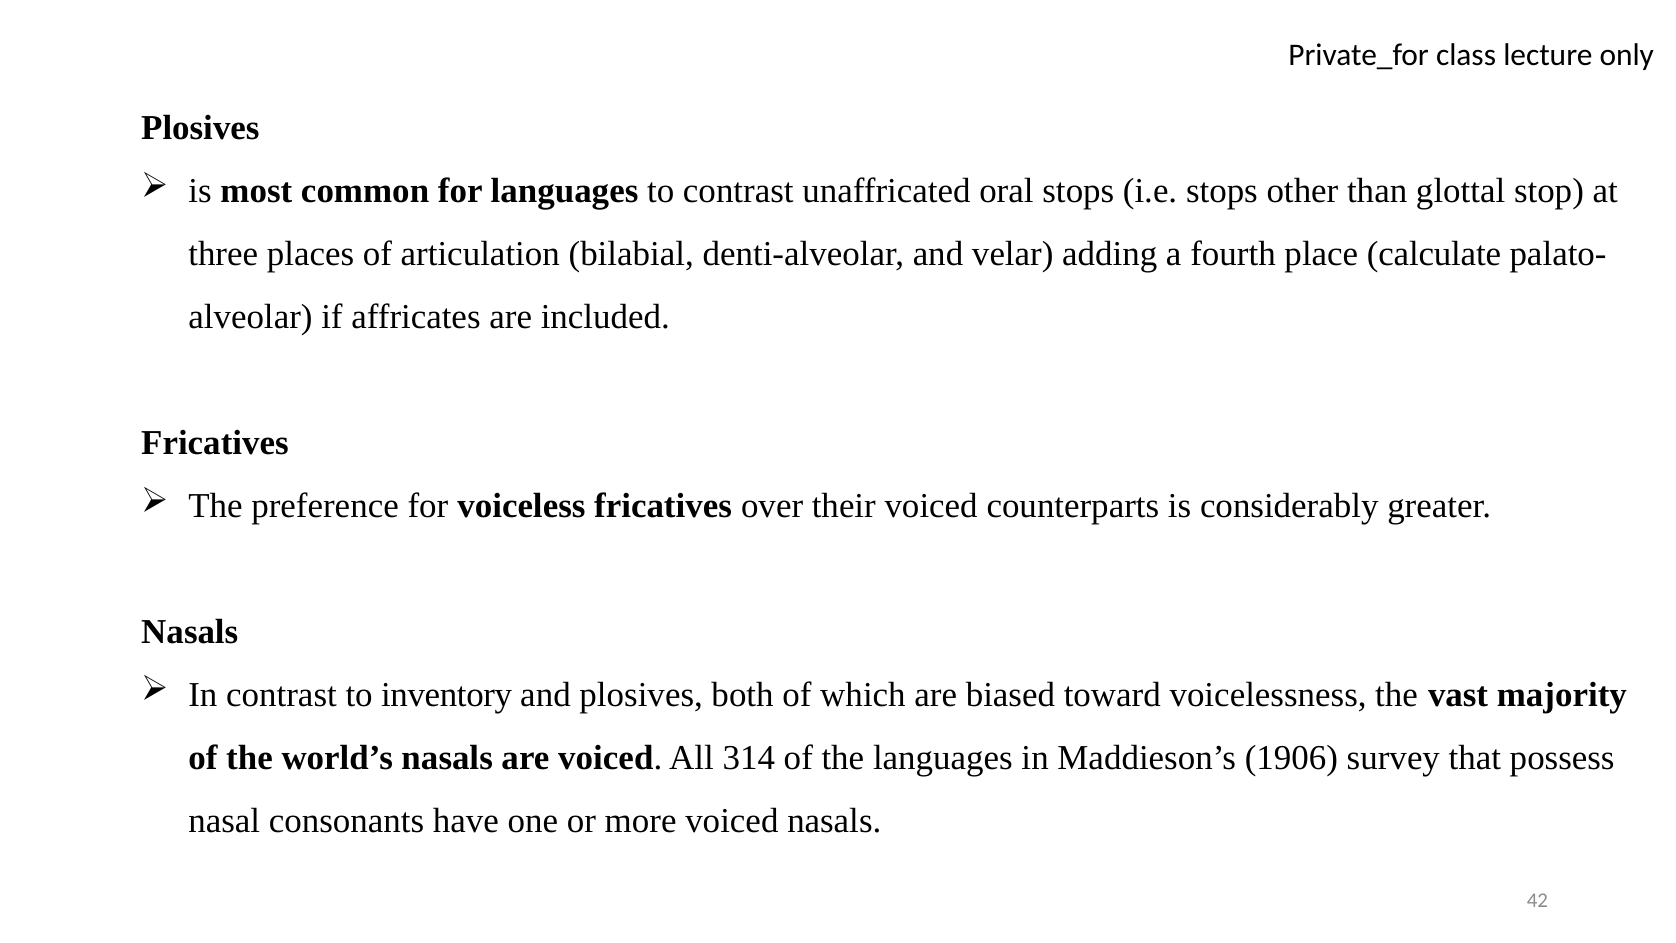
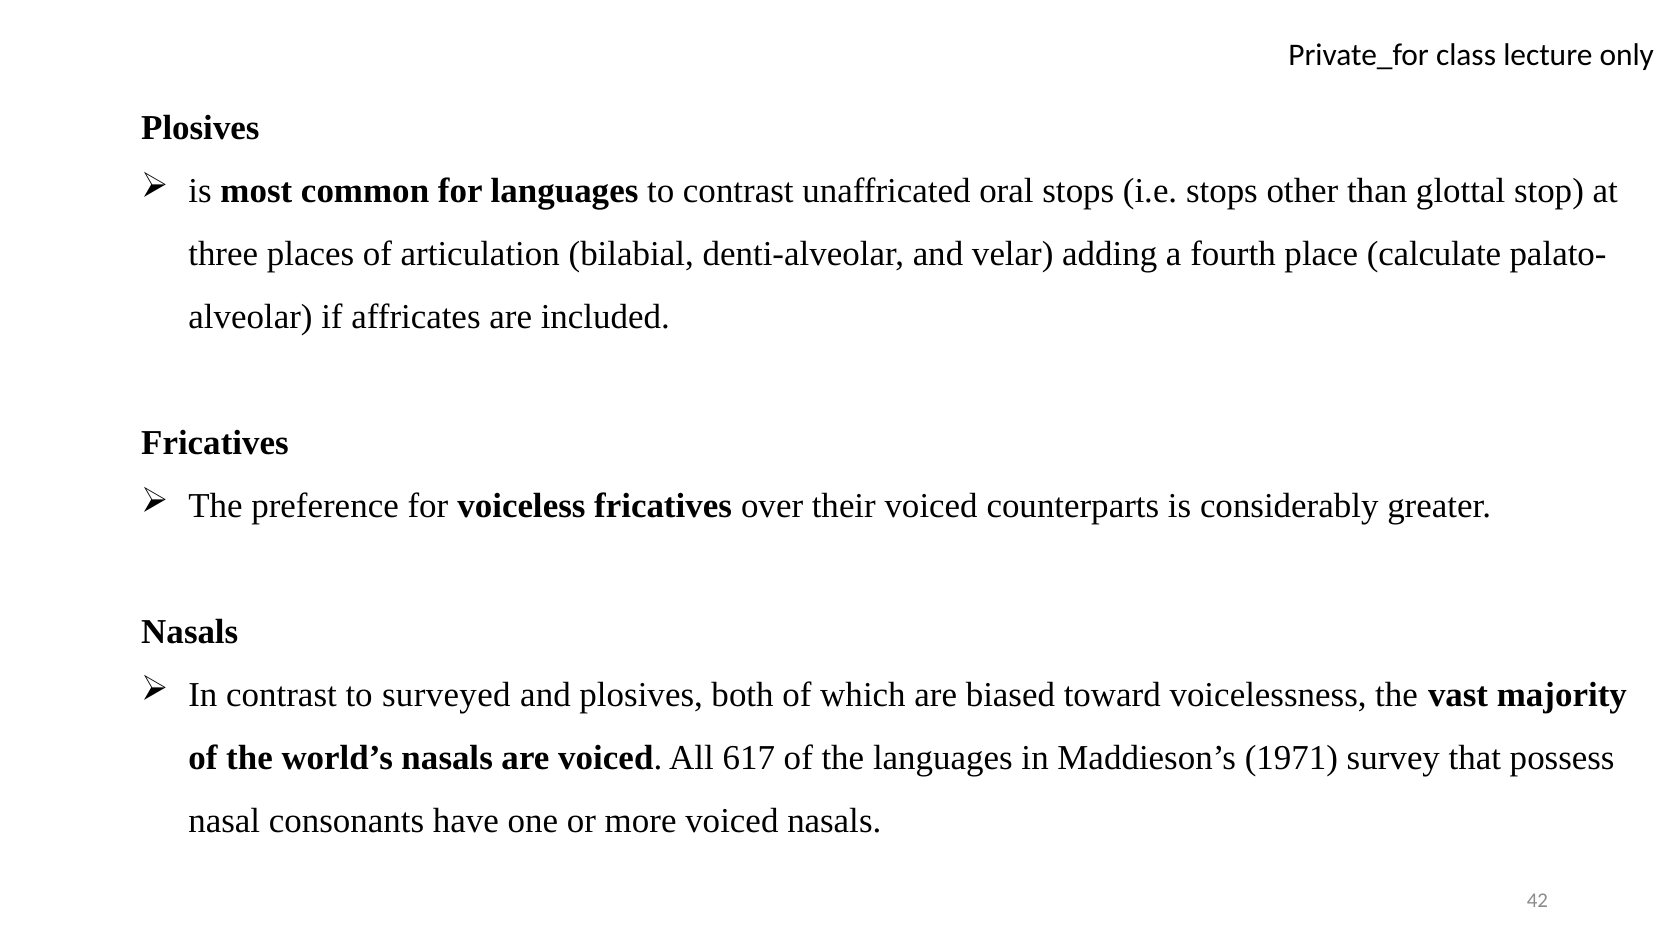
inventory: inventory -> surveyed (446, 695)
314: 314 -> 617 (749, 758)
1906: 1906 -> 1971 (1291, 758)
